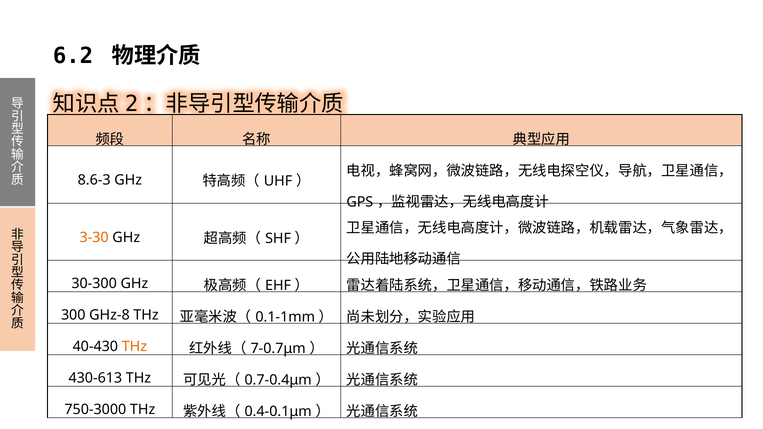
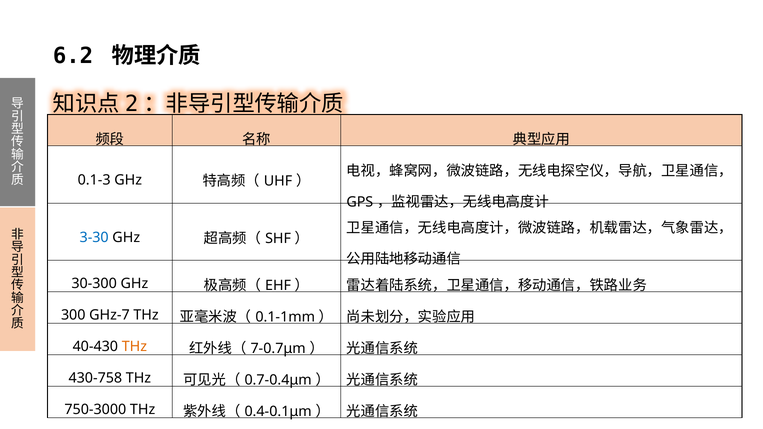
8.6-3: 8.6-3 -> 0.1-3 (94, 180)
3-30 colour: orange -> blue (94, 237)
GHz-8: GHz-8 -> GHz-7 (109, 315)
430-613: 430-613 -> 430-758 (95, 378)
